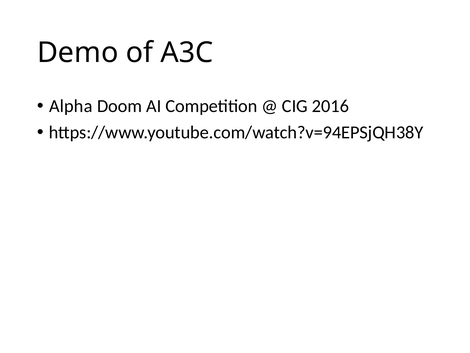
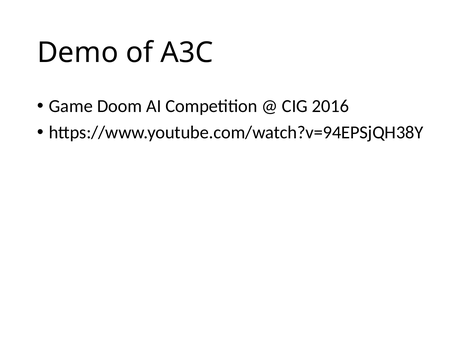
Alpha: Alpha -> Game (71, 106)
